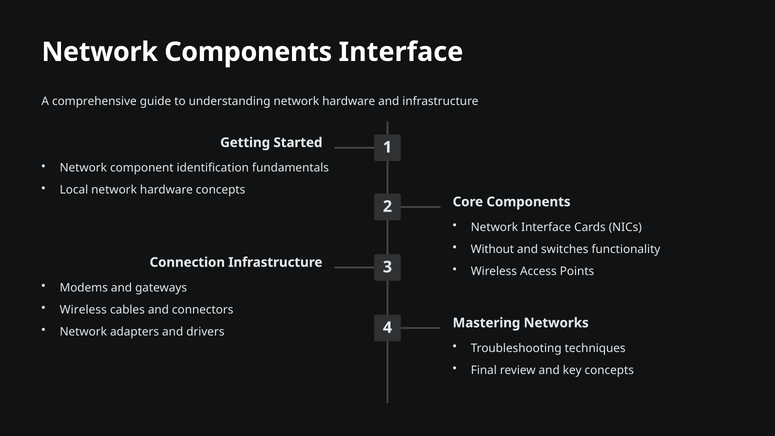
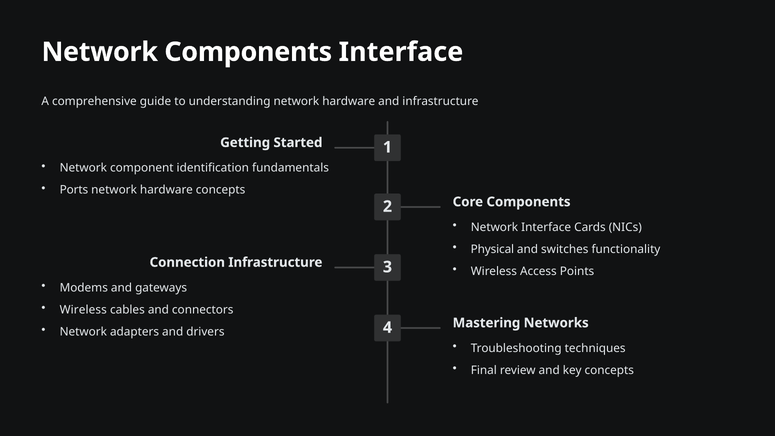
Local: Local -> Ports (74, 190)
Without: Without -> Physical (492, 249)
